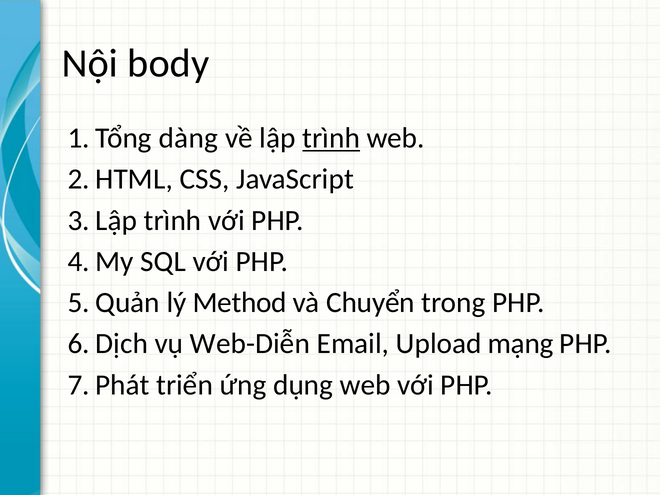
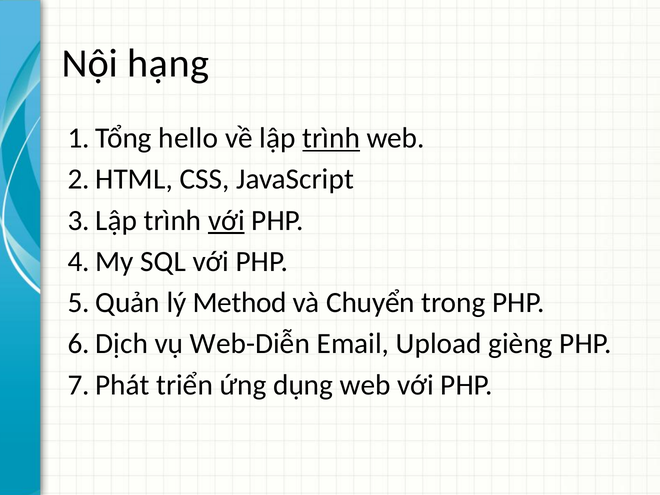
body: body -> hạng (168, 64)
dàng: dàng -> hello (188, 138)
với underline: none -> present (226, 220)
mạng: mạng -> gièng (521, 344)
